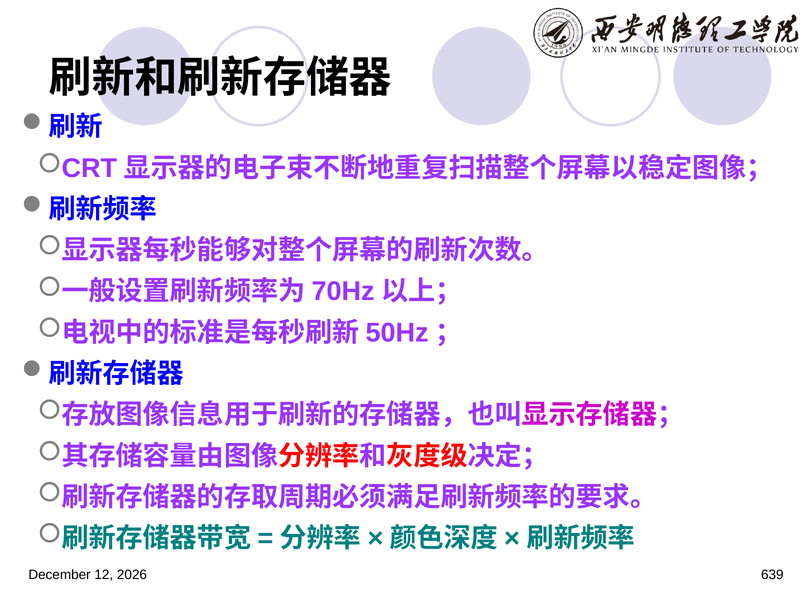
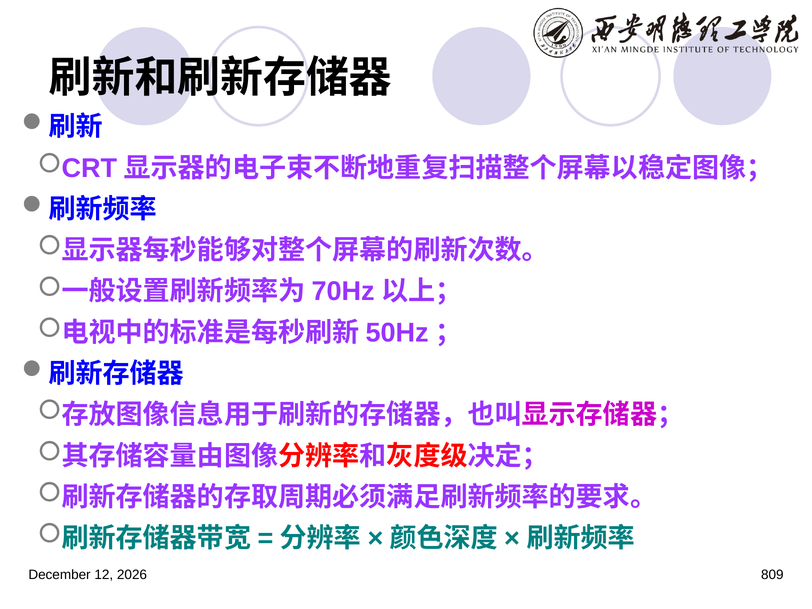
639: 639 -> 809 (772, 575)
